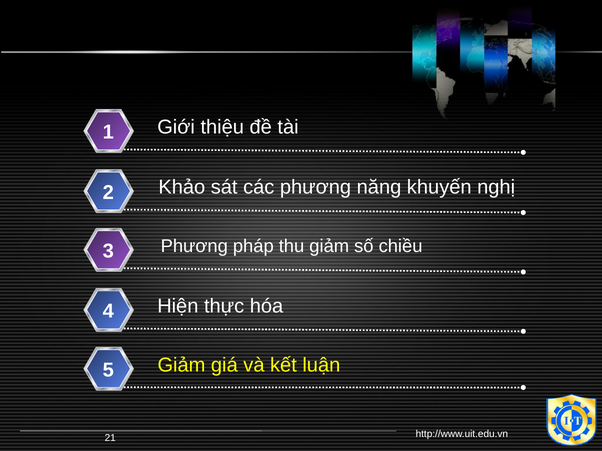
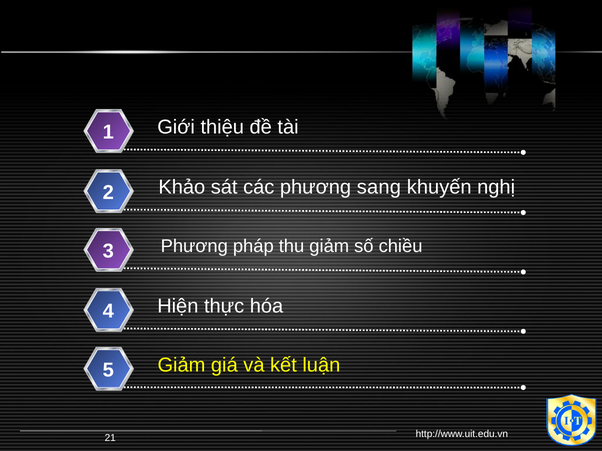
năng: năng -> sang (379, 188)
